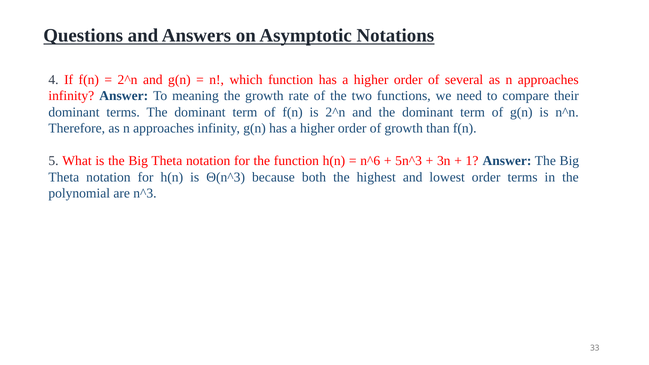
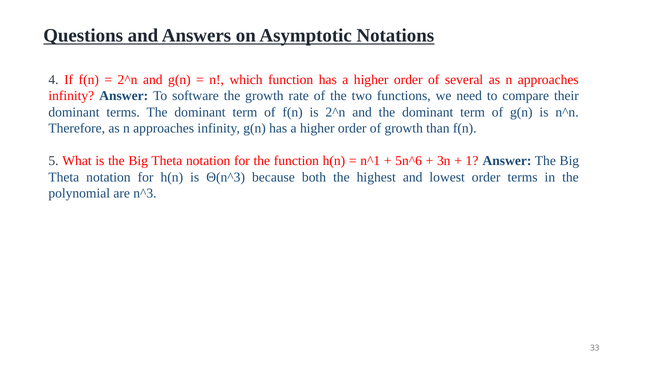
meaning: meaning -> software (195, 96)
n^6: n^6 -> n^1 (370, 161)
5n^3: 5n^3 -> 5n^6 (409, 161)
